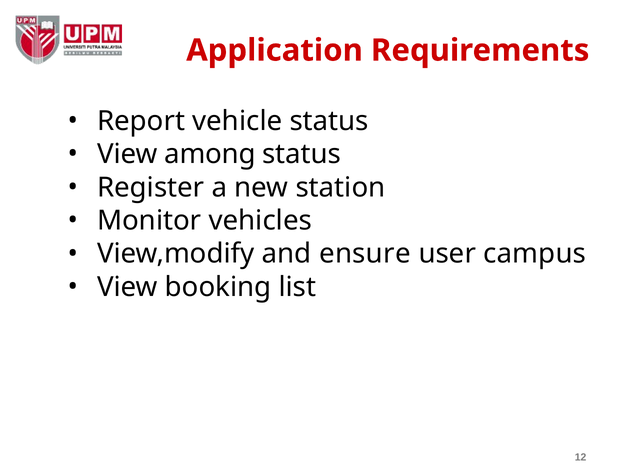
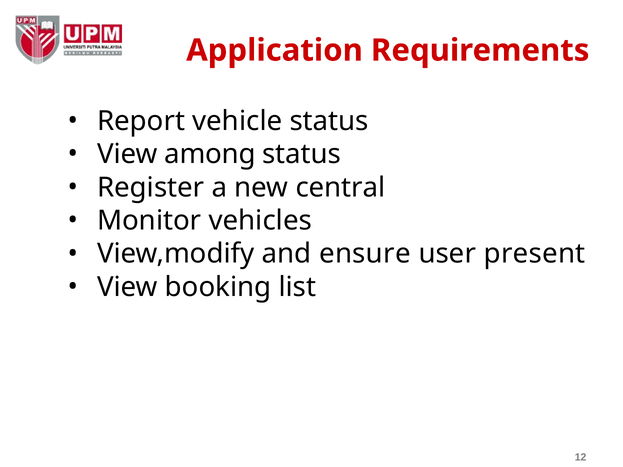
station: station -> central (341, 188)
campus: campus -> present (535, 254)
